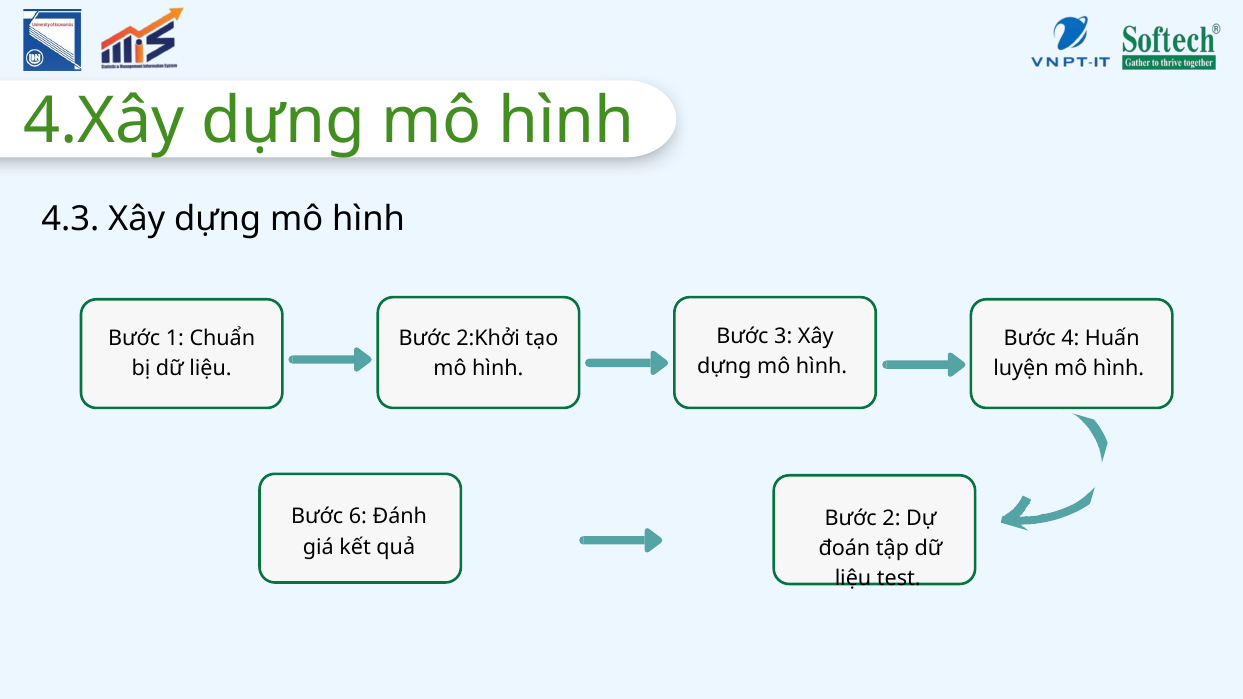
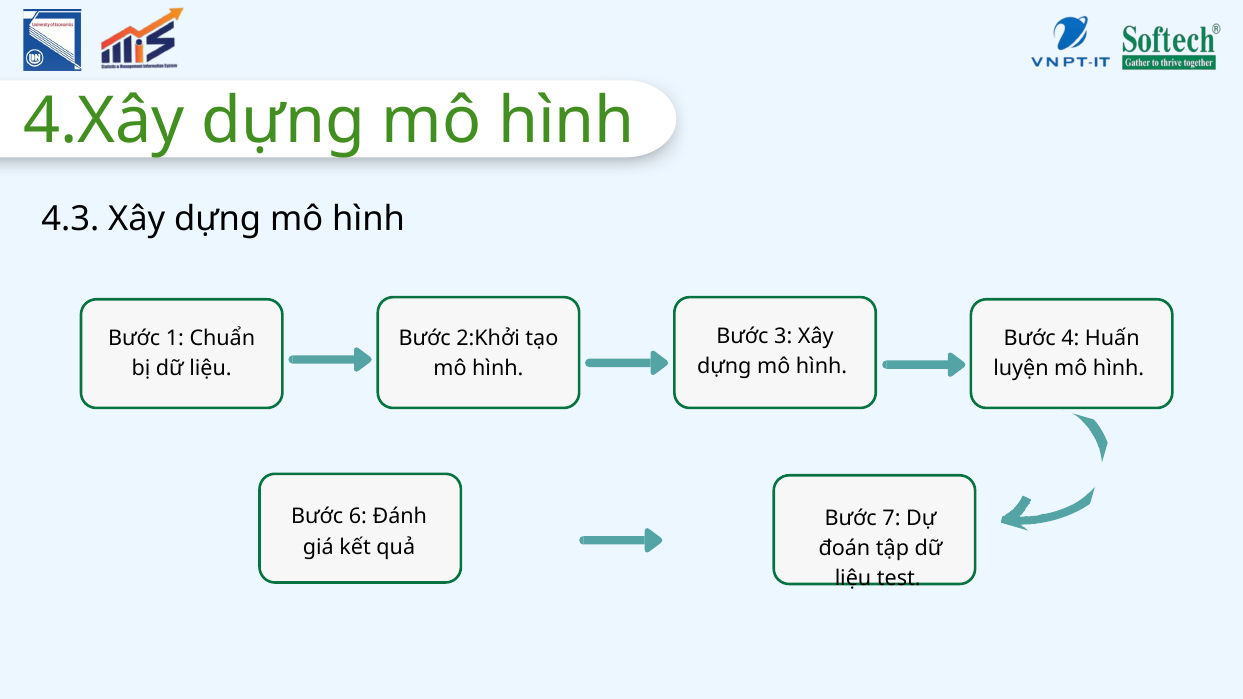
2: 2 -> 7 (892, 518)
